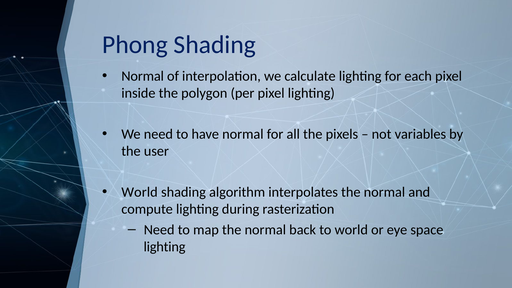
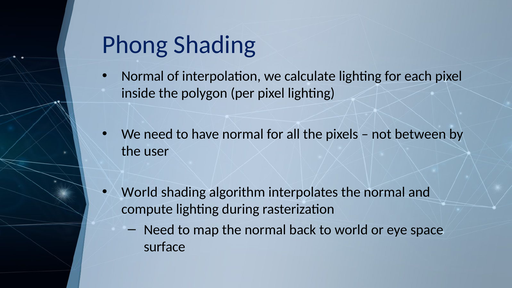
variables: variables -> between (420, 134)
lighting: lighting -> surface (165, 247)
